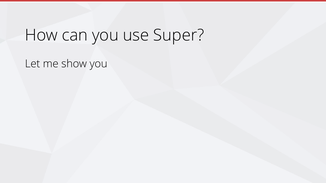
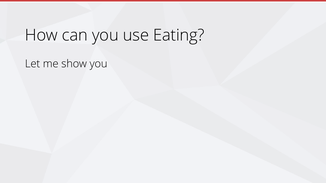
Super: Super -> Eating (179, 35)
